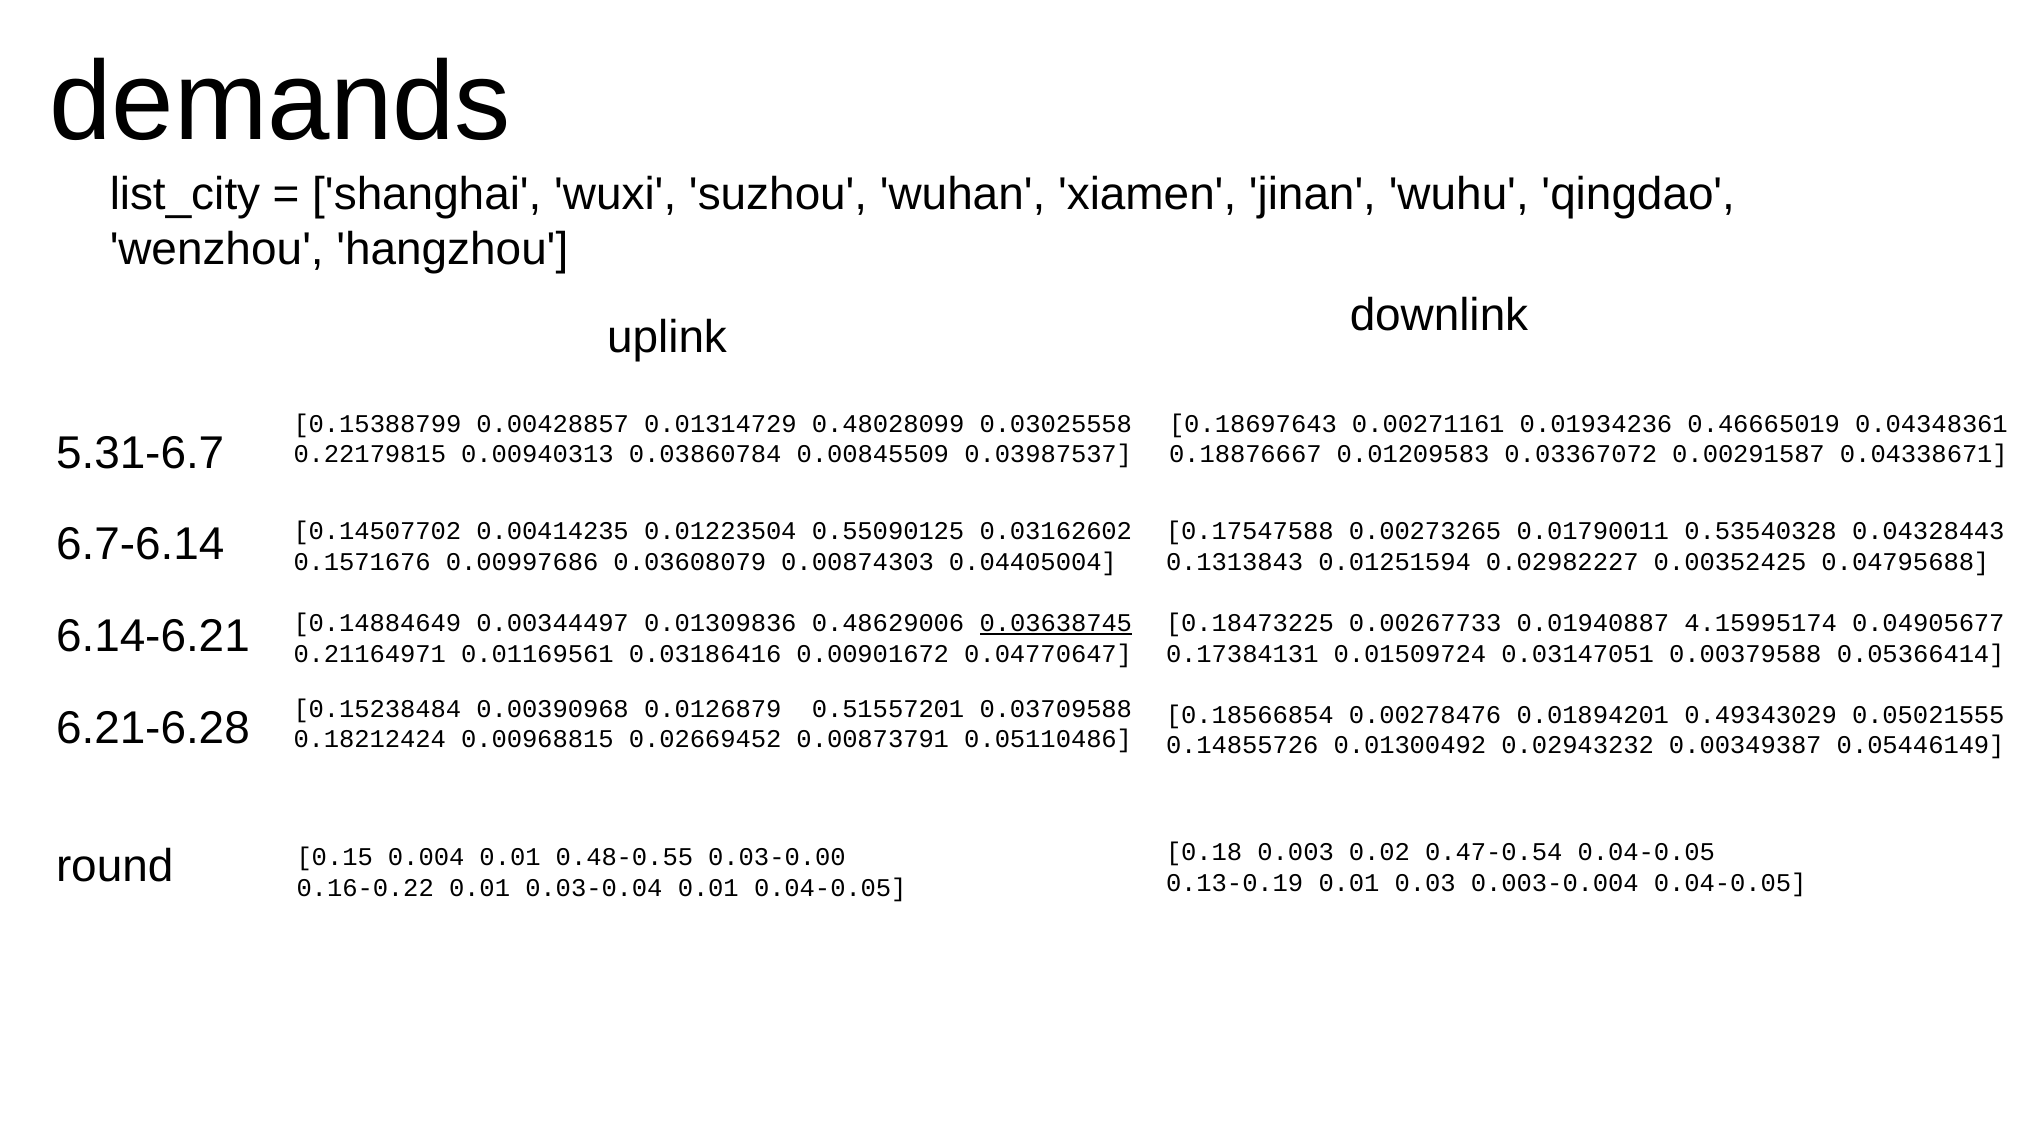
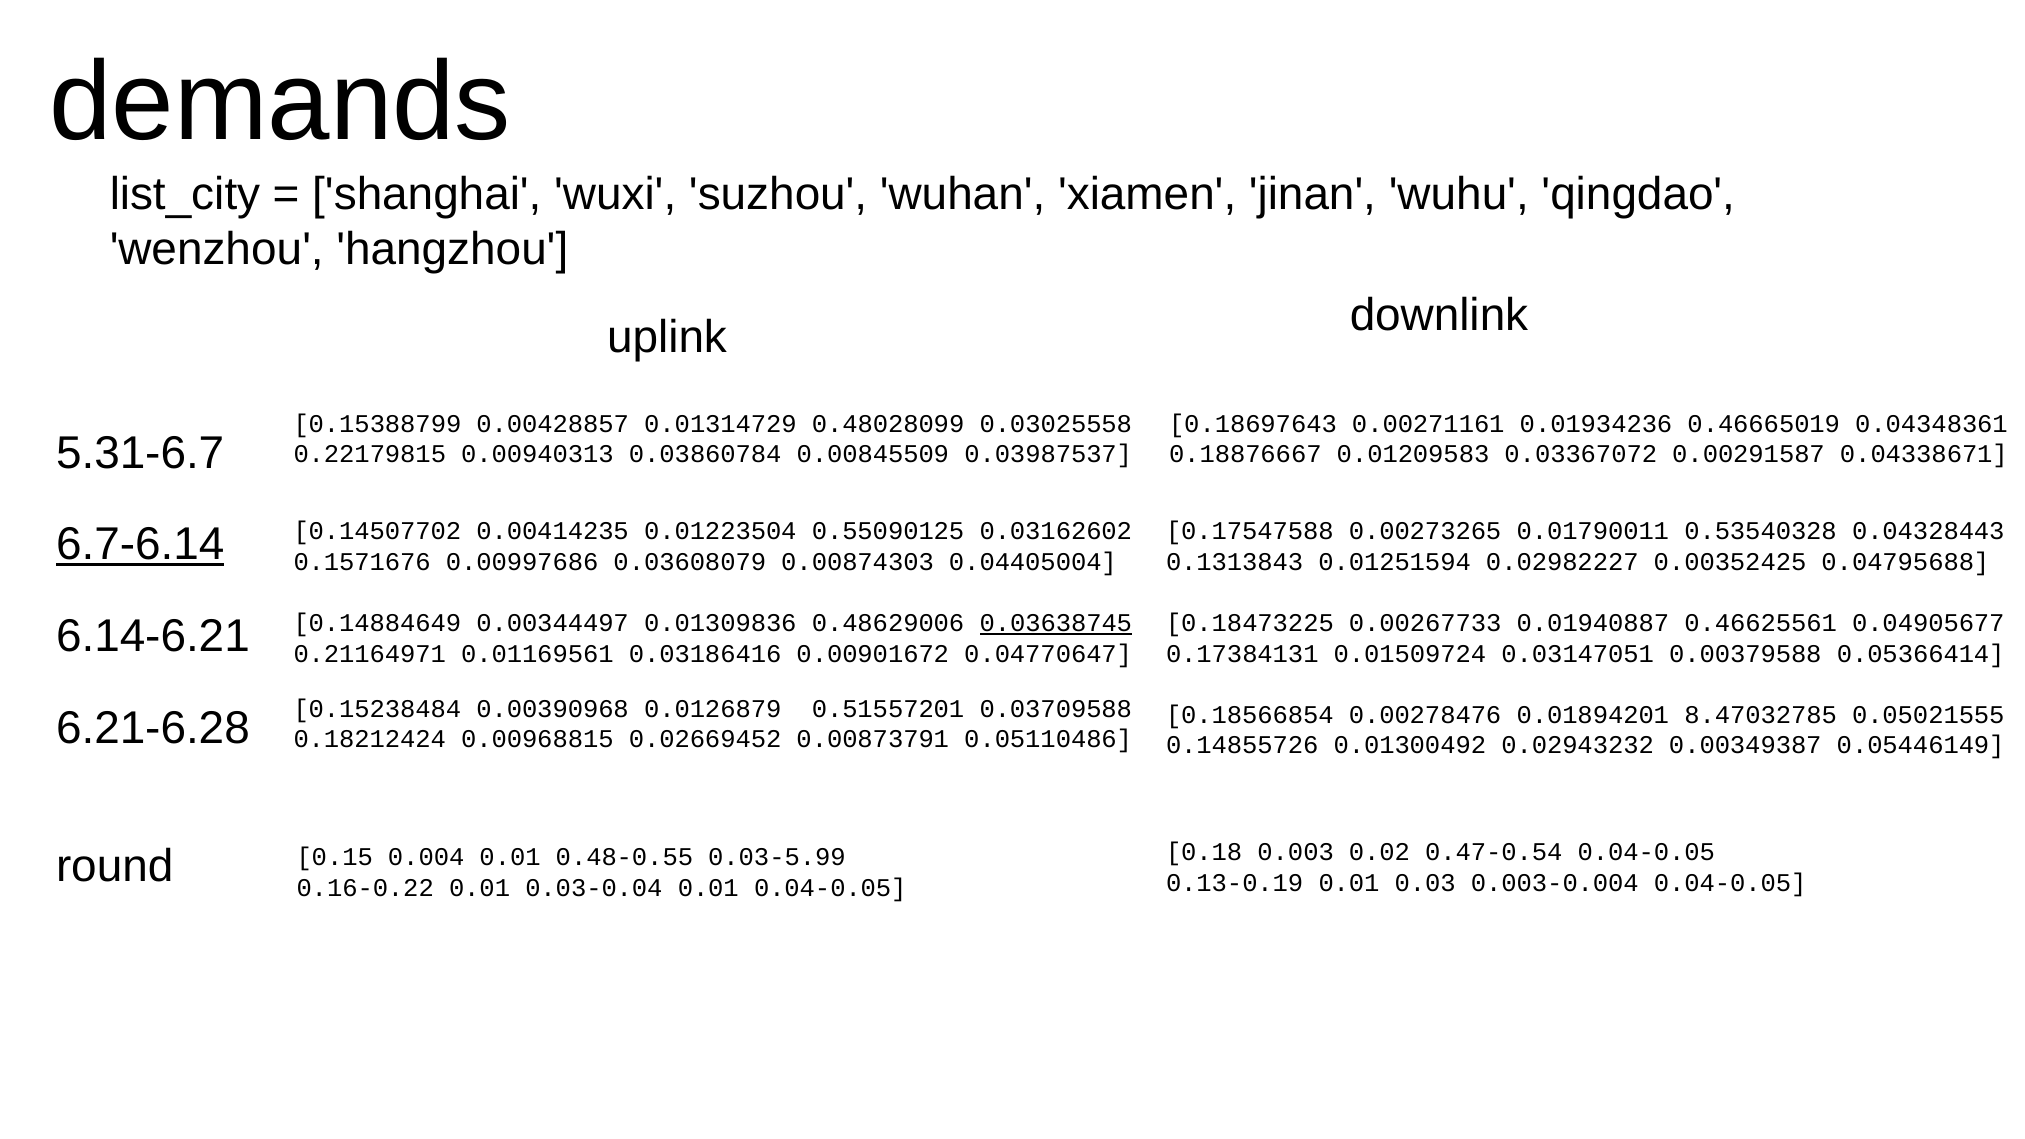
6.7-6.14 underline: none -> present (140, 545)
4.15995174: 4.15995174 -> 0.46625561 (1761, 623)
0.49343029: 0.49343029 -> 8.47032785 (1761, 715)
0.03-0.00: 0.03-0.00 -> 0.03-5.99 (777, 857)
